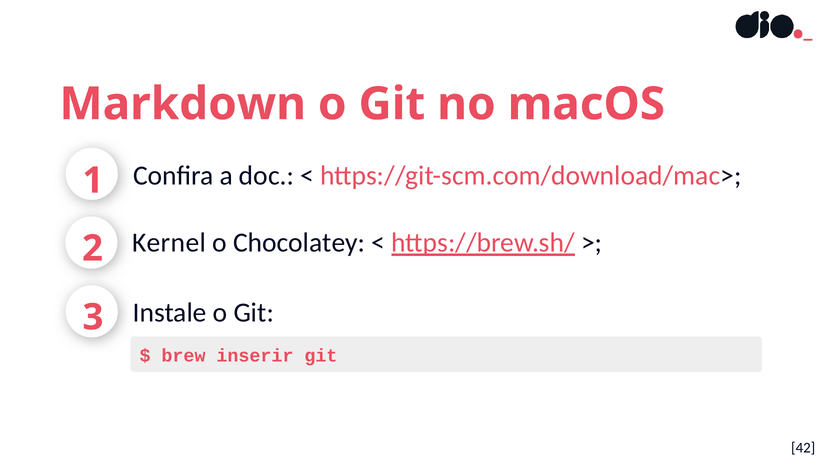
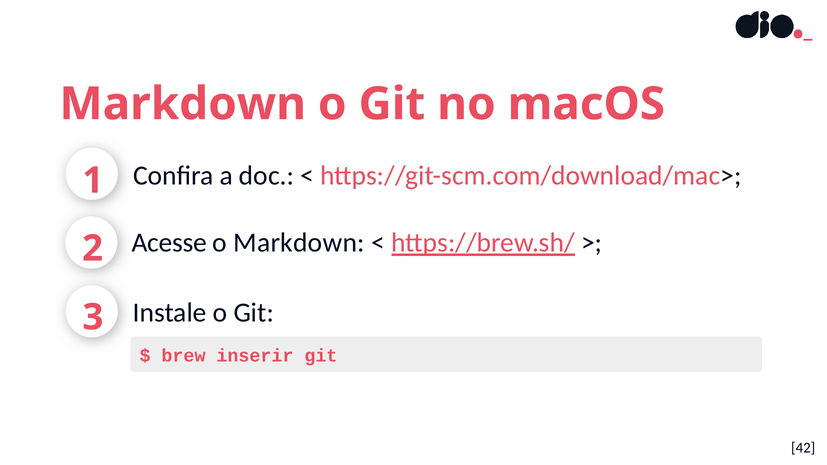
Kernel: Kernel -> Acesse (169, 243)
o Chocolatey: Chocolatey -> Markdown (299, 243)
